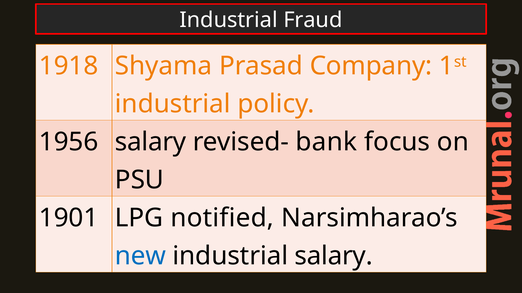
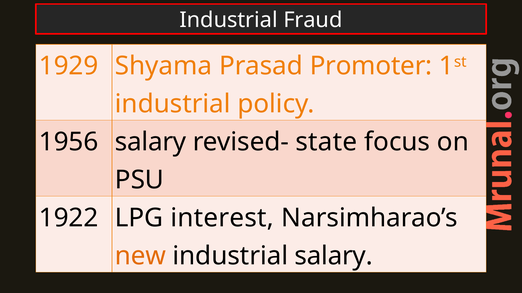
1918: 1918 -> 1929 (69, 66)
Company: Company -> Promoter (371, 66)
bank: bank -> state (326, 142)
1901: 1901 -> 1922 (69, 218)
notified: notified -> interest (222, 218)
new colour: blue -> orange (140, 256)
